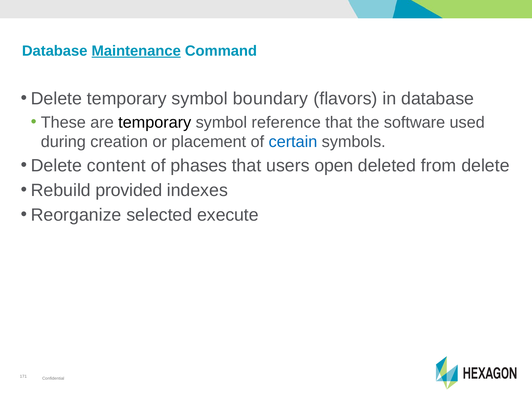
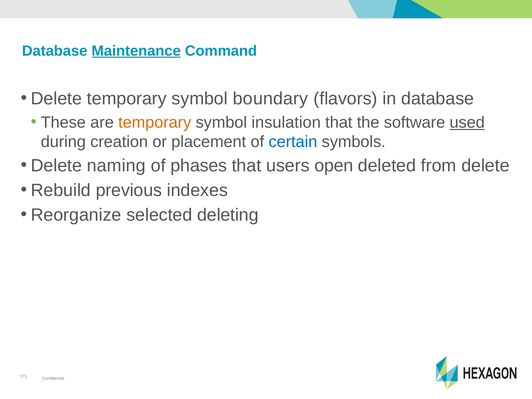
temporary colour: black -> orange (155, 122)
reference: reference -> insulation (286, 122)
used underline: none -> present (467, 122)
content: content -> naming (116, 166)
provided: provided -> previous (129, 190)
execute: execute -> deleting (228, 215)
